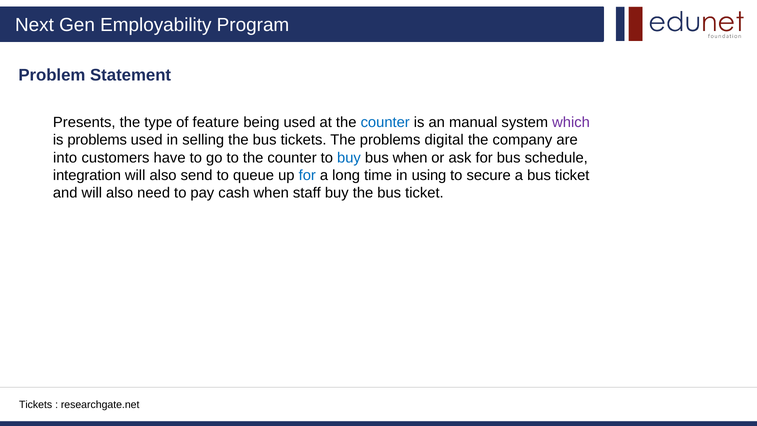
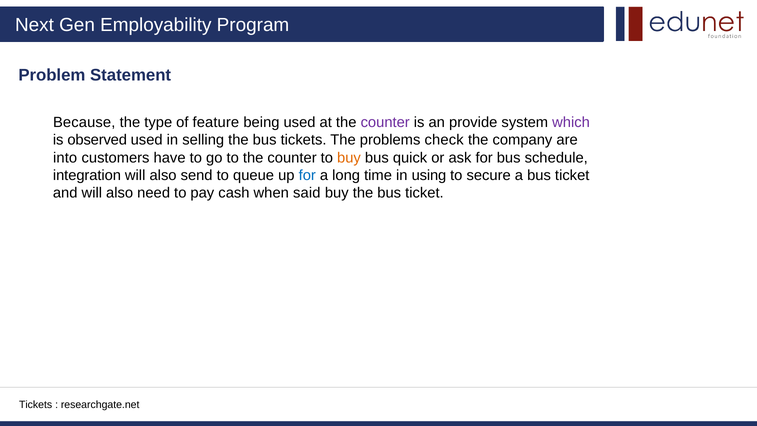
Presents: Presents -> Because (84, 122)
counter colour: blue -> purple (385, 122)
manual: manual -> provide (473, 122)
is problems: problems -> observed (97, 140)
digital: digital -> check (444, 140)
buy colour: blue -> orange (349, 158)
bus when: when -> quick (410, 158)
staff: staff -> said (307, 193)
